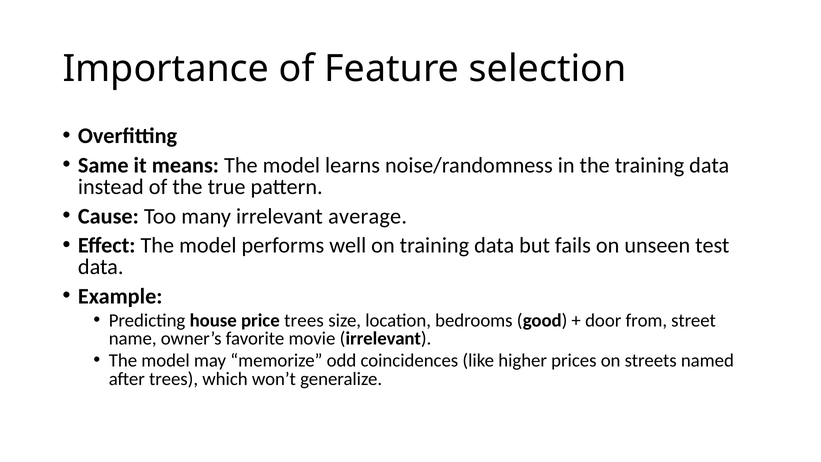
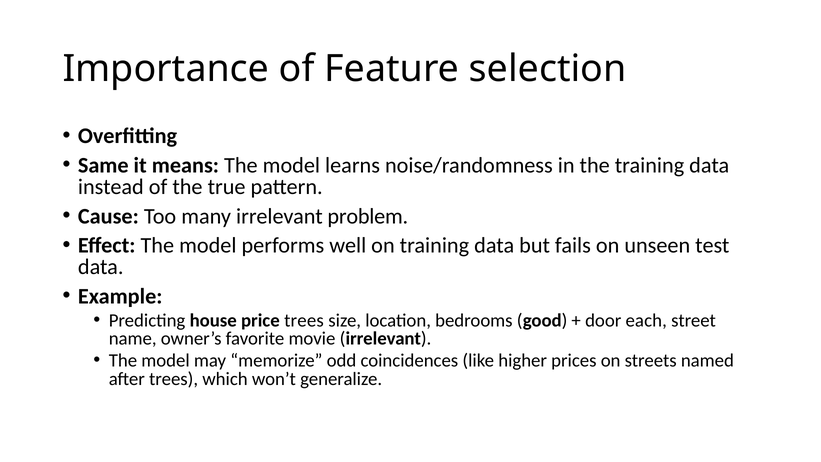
average: average -> problem (368, 216)
from: from -> each (646, 320)
